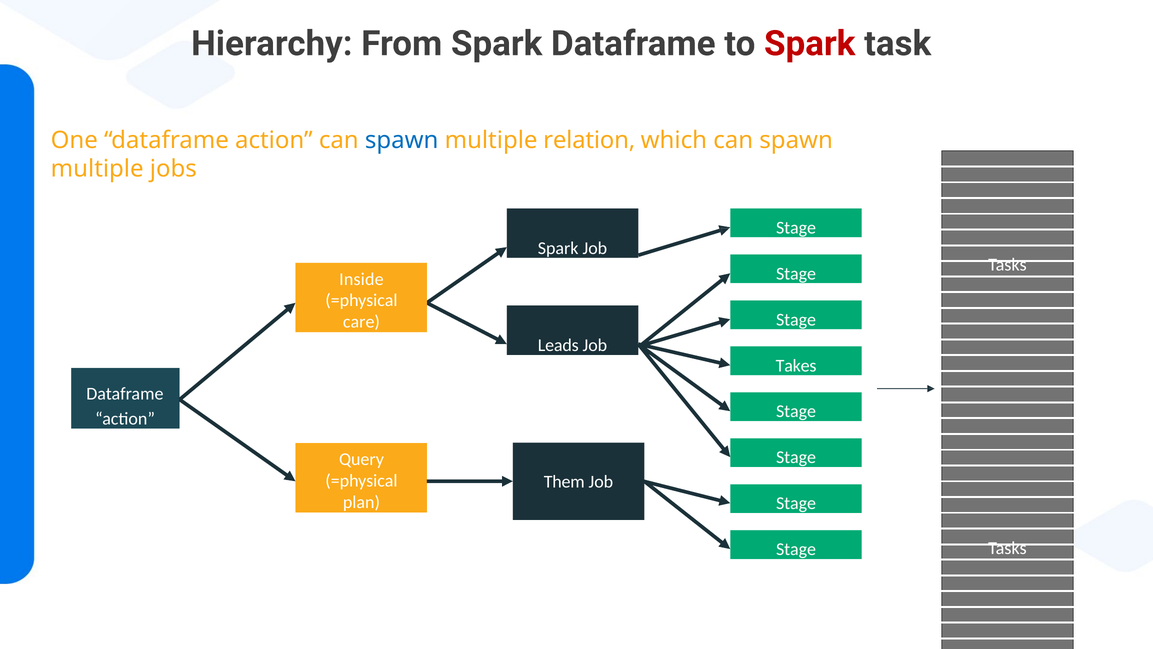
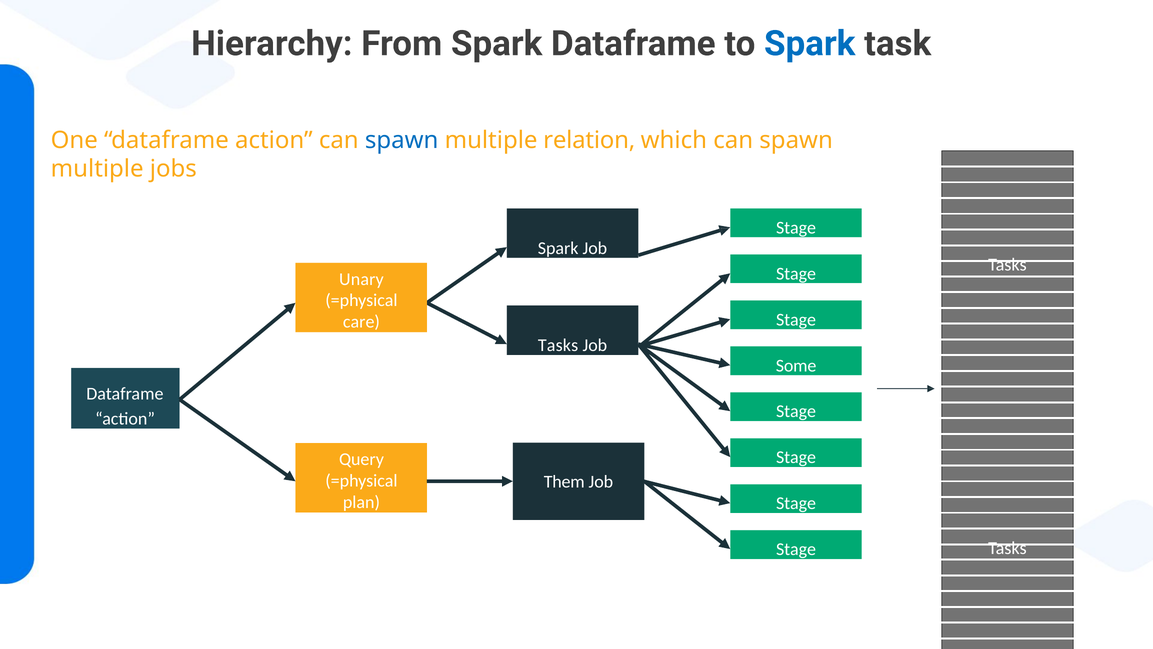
Spark colour: red -> blue (810, 44)
Inside: Inside -> Unary (361, 279)
Leads: Leads -> Tasks (558, 345)
Takes: Takes -> Some (796, 365)
